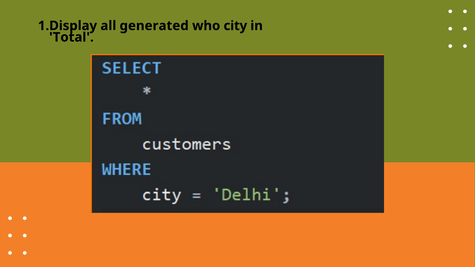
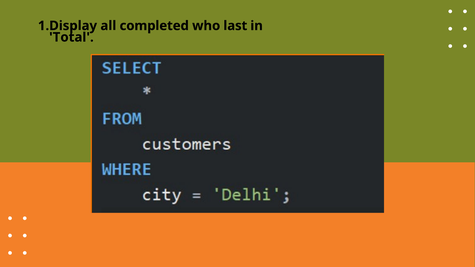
generated: generated -> completed (154, 26)
city: city -> last (235, 26)
